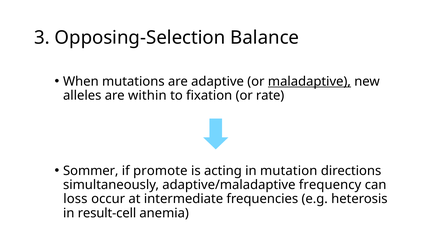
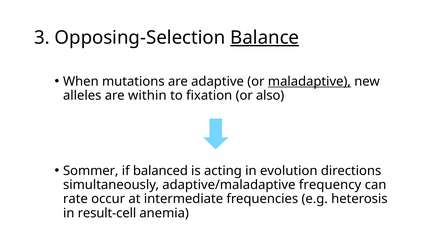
Balance underline: none -> present (265, 38)
rate: rate -> also (270, 96)
promote: promote -> balanced (160, 171)
mutation: mutation -> evolution (289, 171)
loss: loss -> rate (75, 199)
